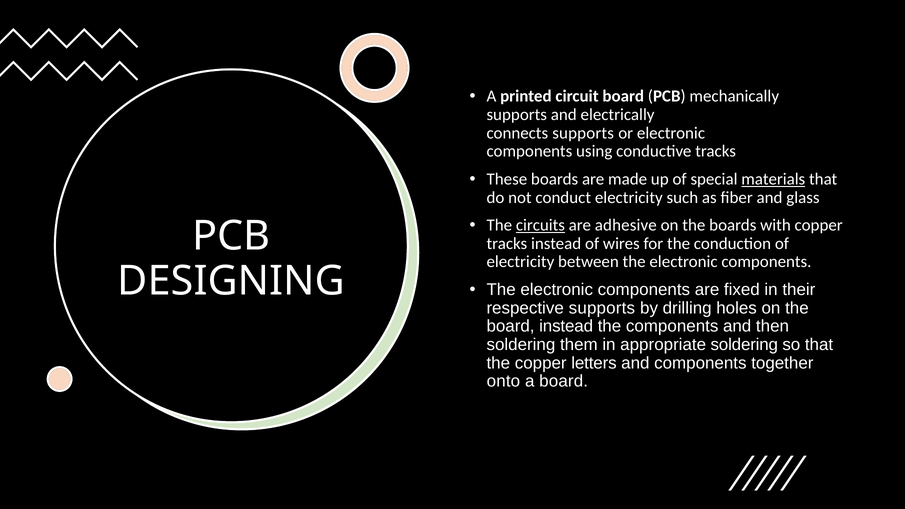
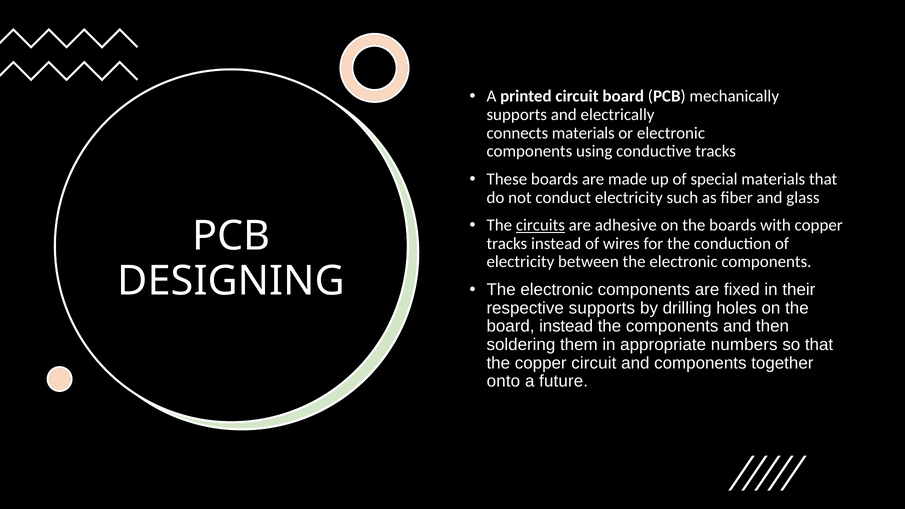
connects supports: supports -> materials (583, 133)
materials underline: present -> none (773, 179)
appropriate soldering: soldering -> numbers (744, 345)
copper letters: letters -> circuit (594, 363)
a board: board -> future (564, 381)
